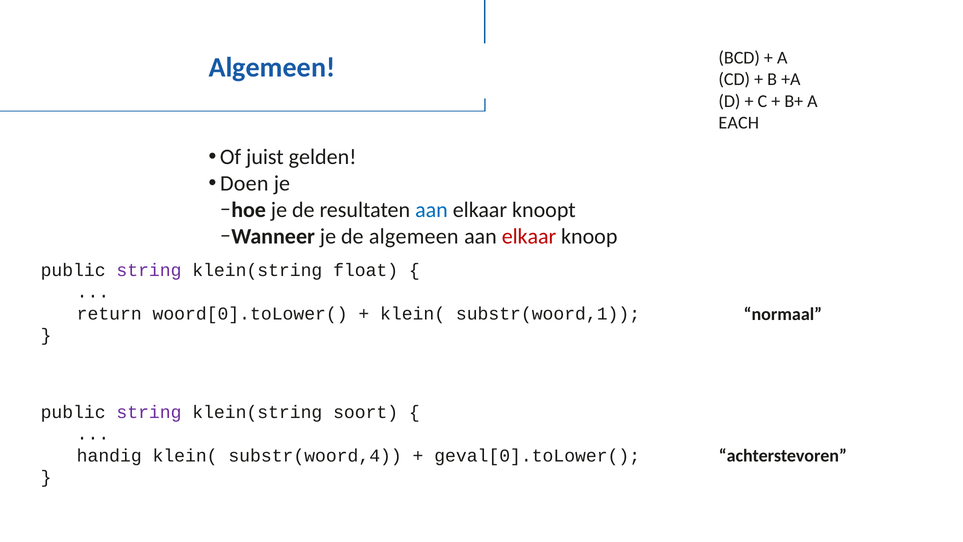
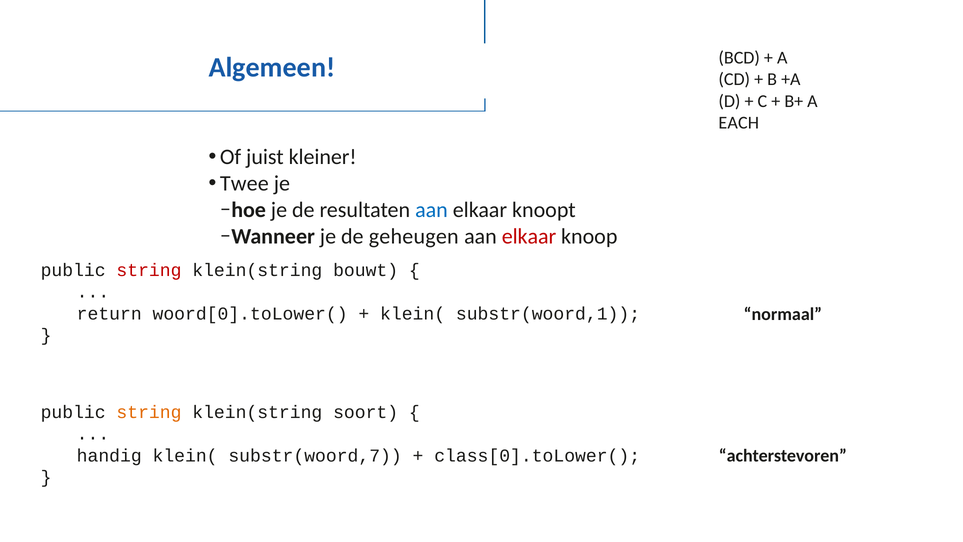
gelden: gelden -> kleiner (323, 157)
Doen: Doen -> Twee (244, 183)
de algemeen: algemeen -> geheugen (414, 236)
string colour: purple -> red (149, 270)
float: float -> bouwt (366, 270)
string colour: purple -> orange (149, 412)
substr(woord,4: substr(woord,4 -> substr(woord,7 (315, 455)
geval[0].toLower(: geval[0].toLower( -> class[0].toLower( (537, 455)
